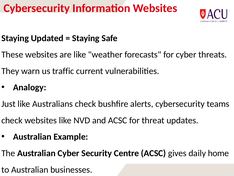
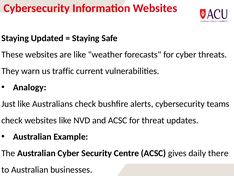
home: home -> there (218, 153)
